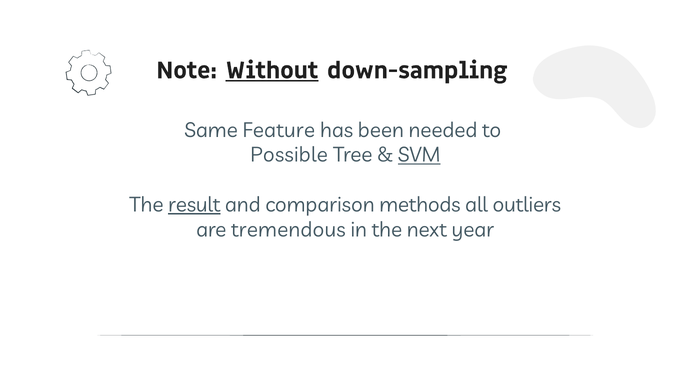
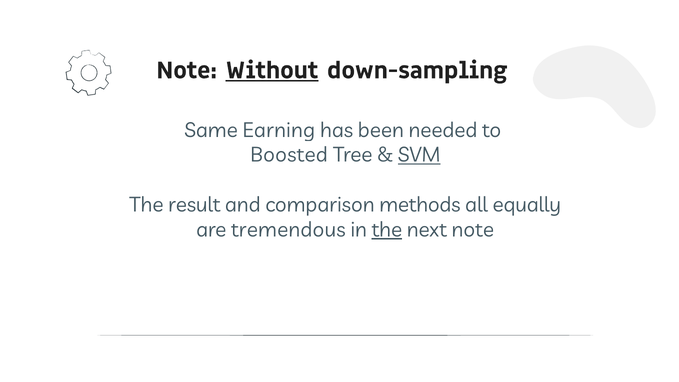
Feature: Feature -> Earning (279, 130)
Possible: Possible -> Boosted (289, 155)
result underline: present -> none (194, 205)
outliers: outliers -> equally (527, 205)
the underline: none -> present (387, 230)
next year: year -> note (473, 230)
